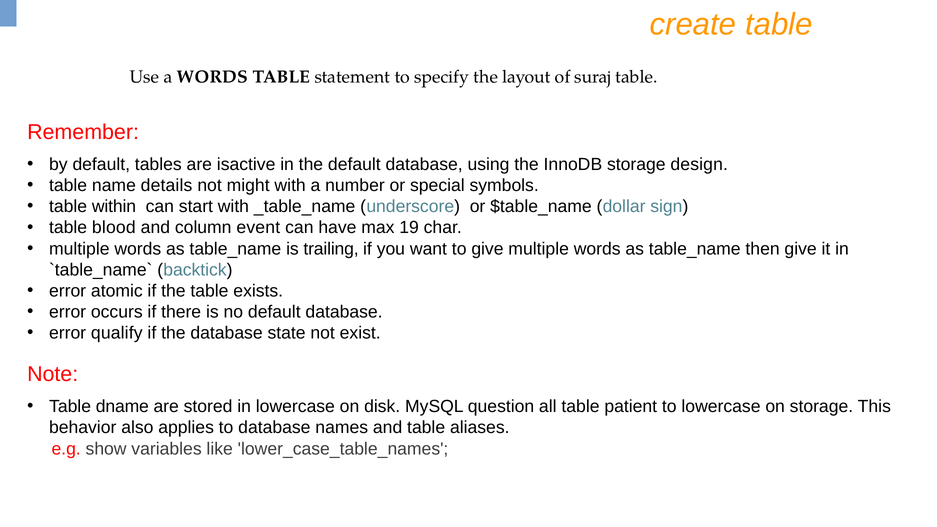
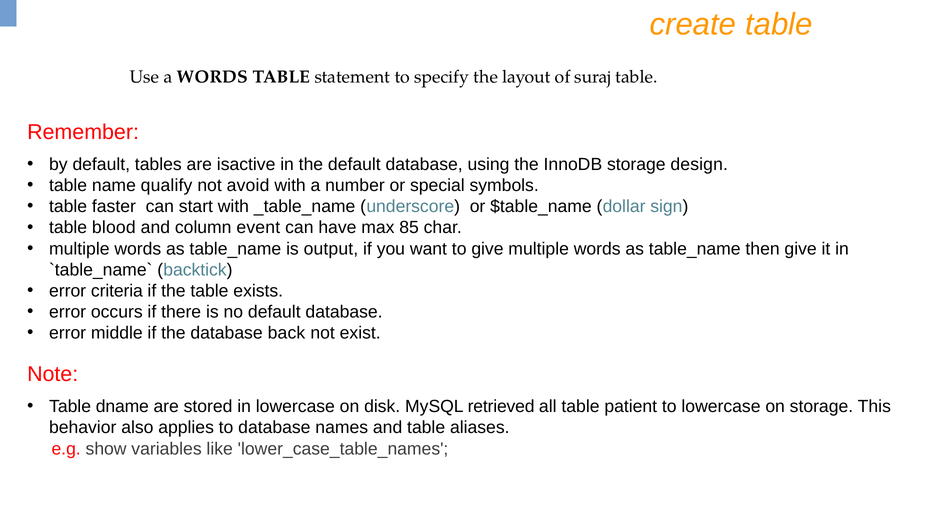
details: details -> qualify (167, 186)
might: might -> avoid (248, 186)
within: within -> faster (114, 207)
19: 19 -> 85 (409, 228)
trailing: trailing -> output (331, 249)
atomic: atomic -> criteria (117, 291)
qualify: qualify -> middle (117, 333)
state: state -> back (286, 333)
question: question -> retrieved (501, 407)
